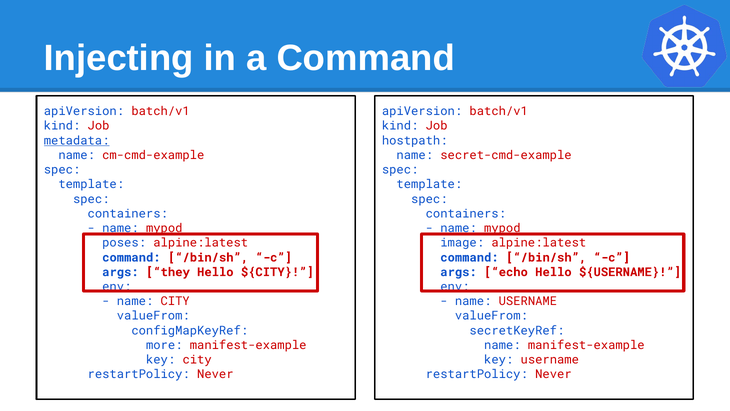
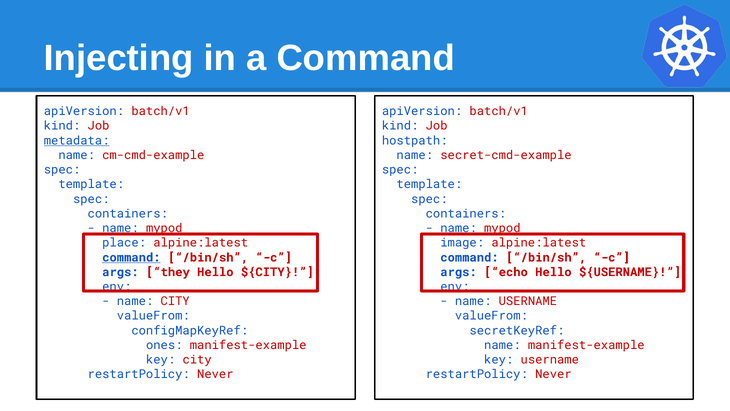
poses: poses -> place (124, 243)
command underline: none -> present (131, 257)
more: more -> ones (164, 345)
